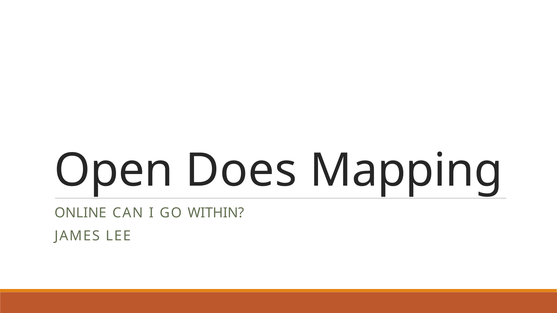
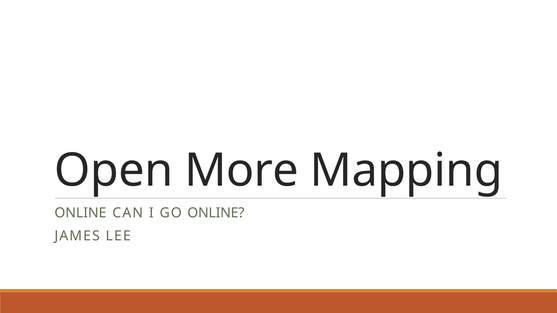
Does: Does -> More (242, 171)
GO WITHIN: WITHIN -> ONLINE (216, 213)
